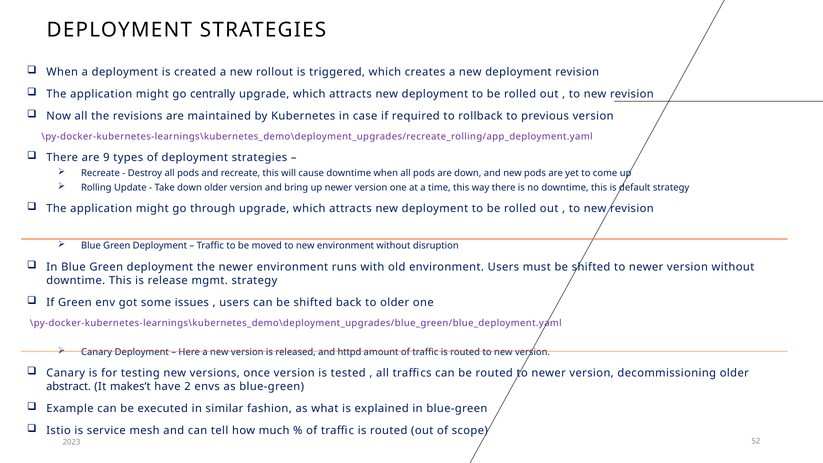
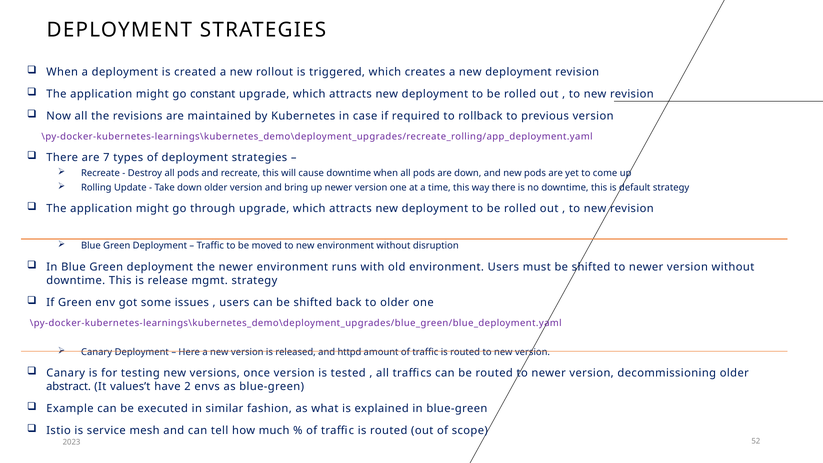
centrally: centrally -> constant (213, 94)
9: 9 -> 7 (106, 158)
makes’t: makes’t -> values’t (130, 386)
